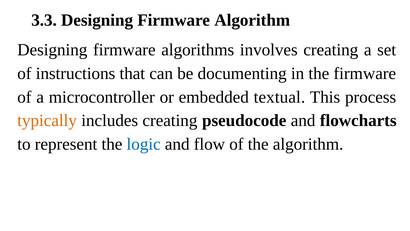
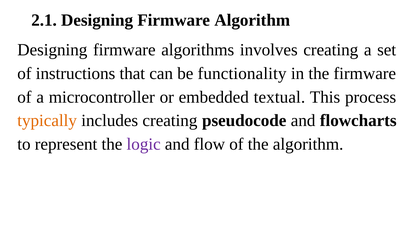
3.3: 3.3 -> 2.1 (44, 20)
documenting: documenting -> functionality (242, 73)
logic colour: blue -> purple (144, 144)
